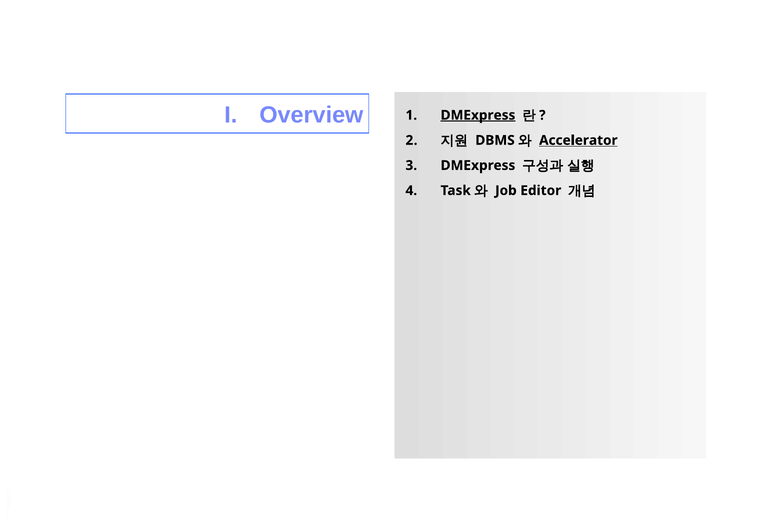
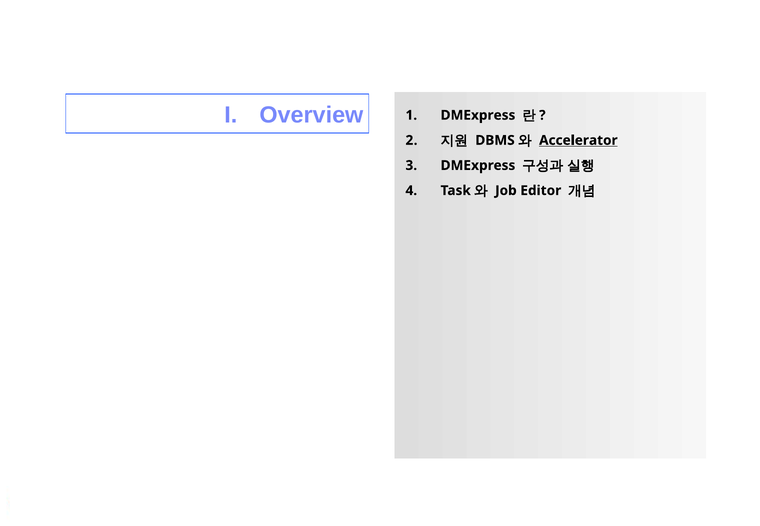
DMExpress underline: present -> none (478, 115)
